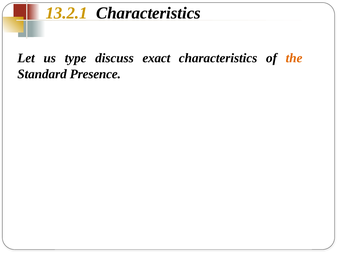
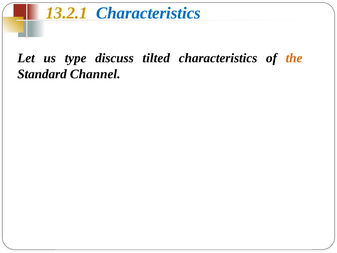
Characteristics colour: black -> blue (148, 13)
exact: exact -> tilted (156, 58)
Presence: Presence -> Channel (95, 74)
